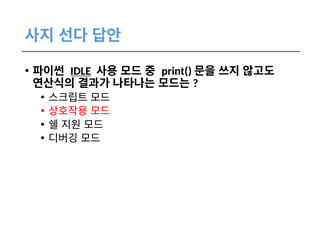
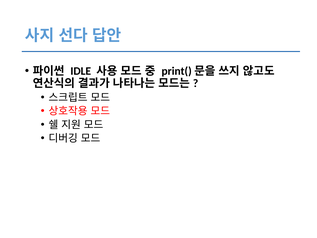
IDLE underline: present -> none (81, 71)
